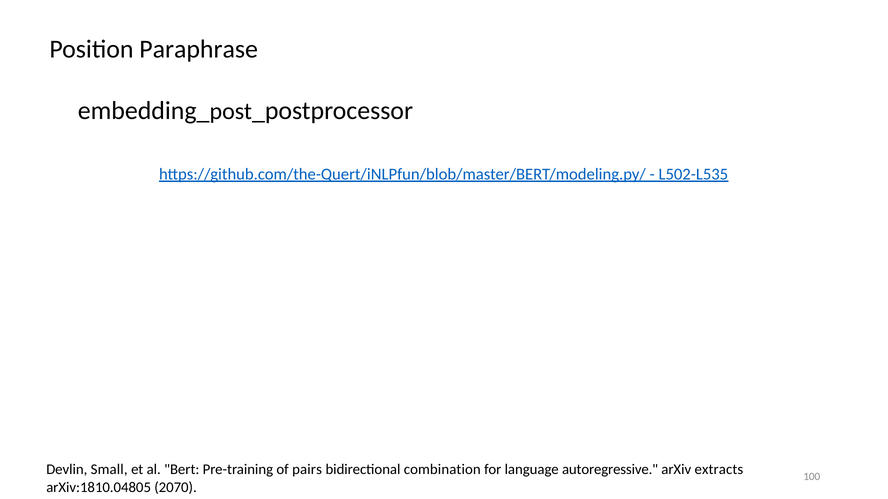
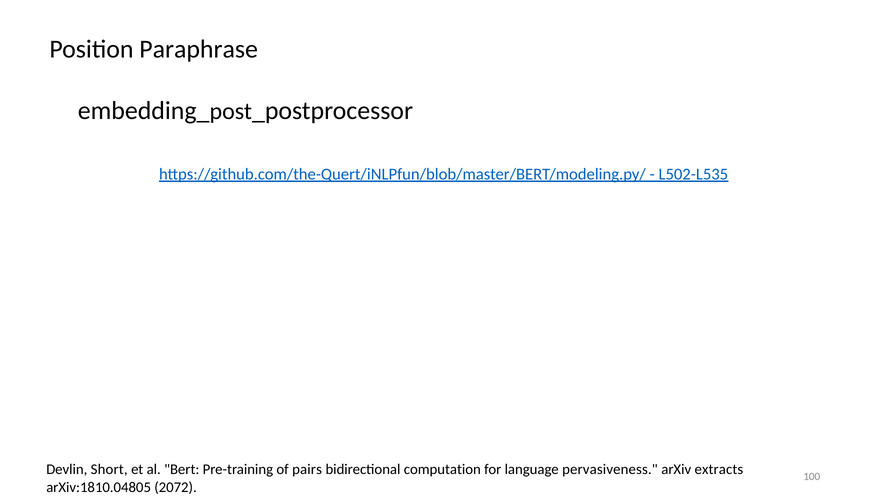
Small: Small -> Short (109, 470)
combination: combination -> computation (442, 470)
autoregressive: autoregressive -> pervasiveness (610, 470)
2070: 2070 -> 2072 (176, 488)
